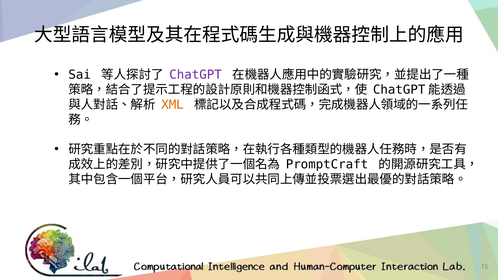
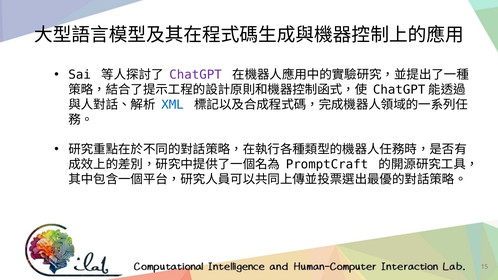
XML colour: orange -> blue (173, 105)
